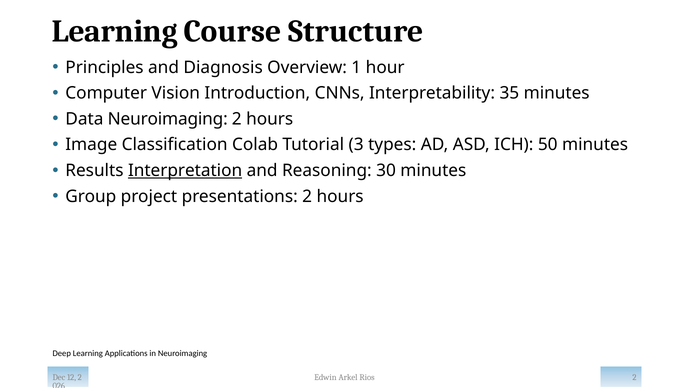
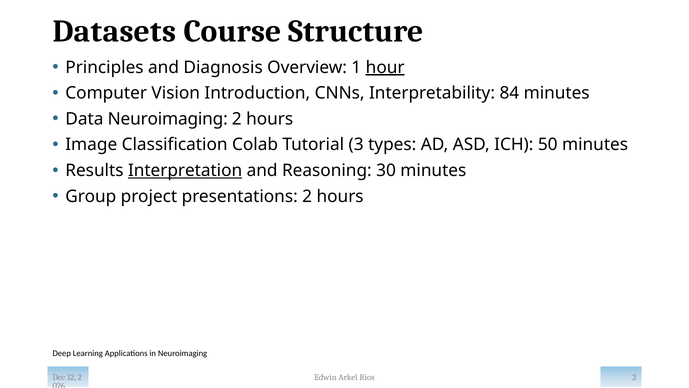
Learning: Learning -> Datasets (114, 31)
hour underline: none -> present (385, 67)
35: 35 -> 84 (509, 93)
